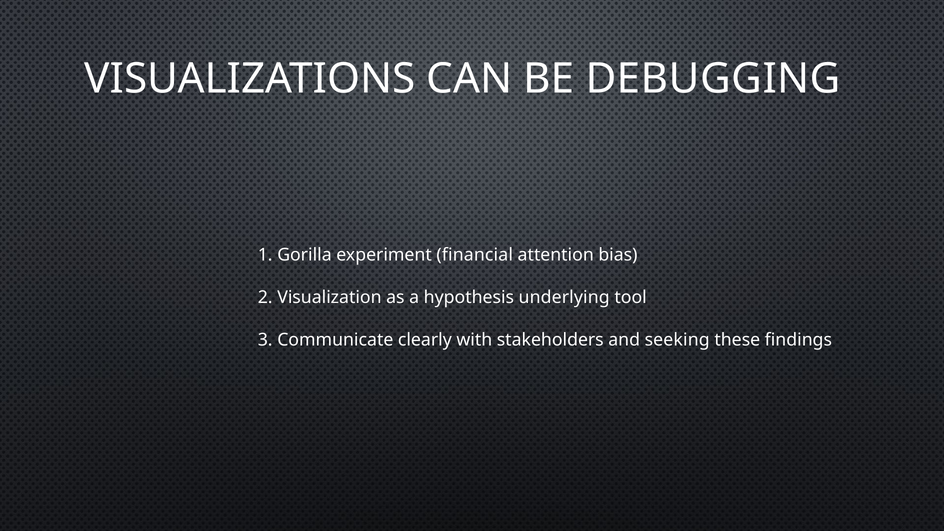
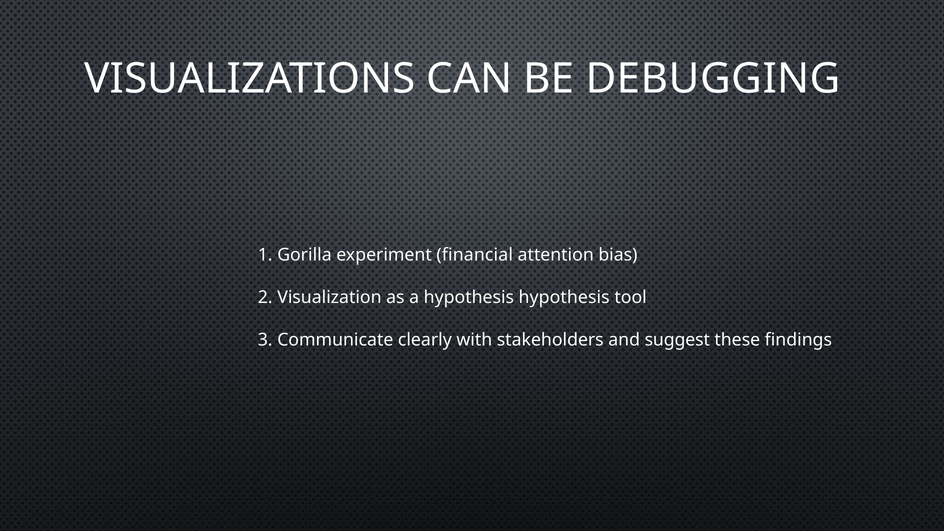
hypothesis underlying: underlying -> hypothesis (564, 297)
seeking: seeking -> suggest (677, 340)
